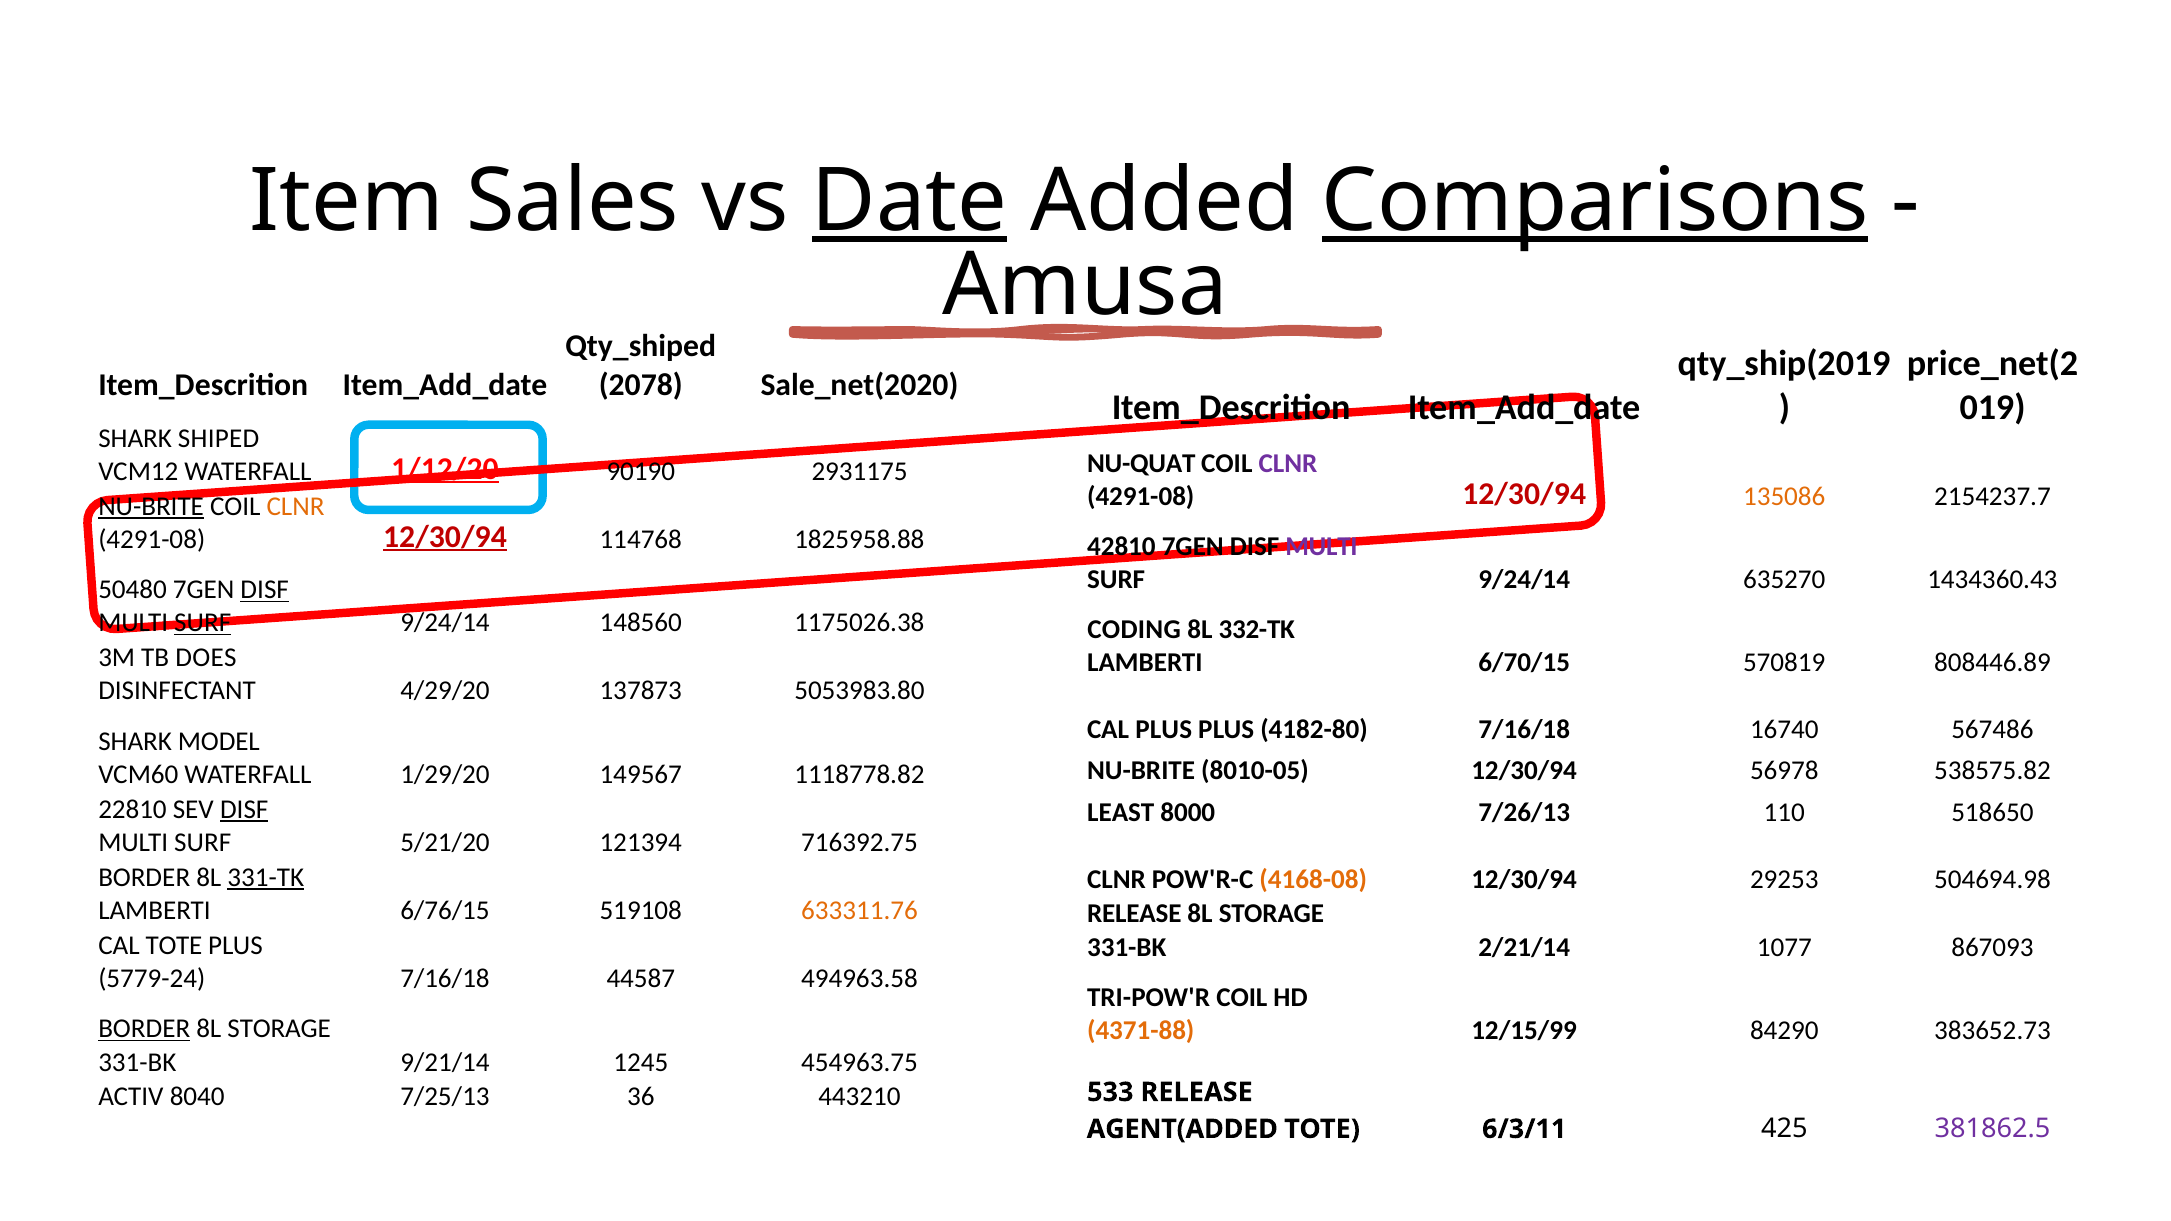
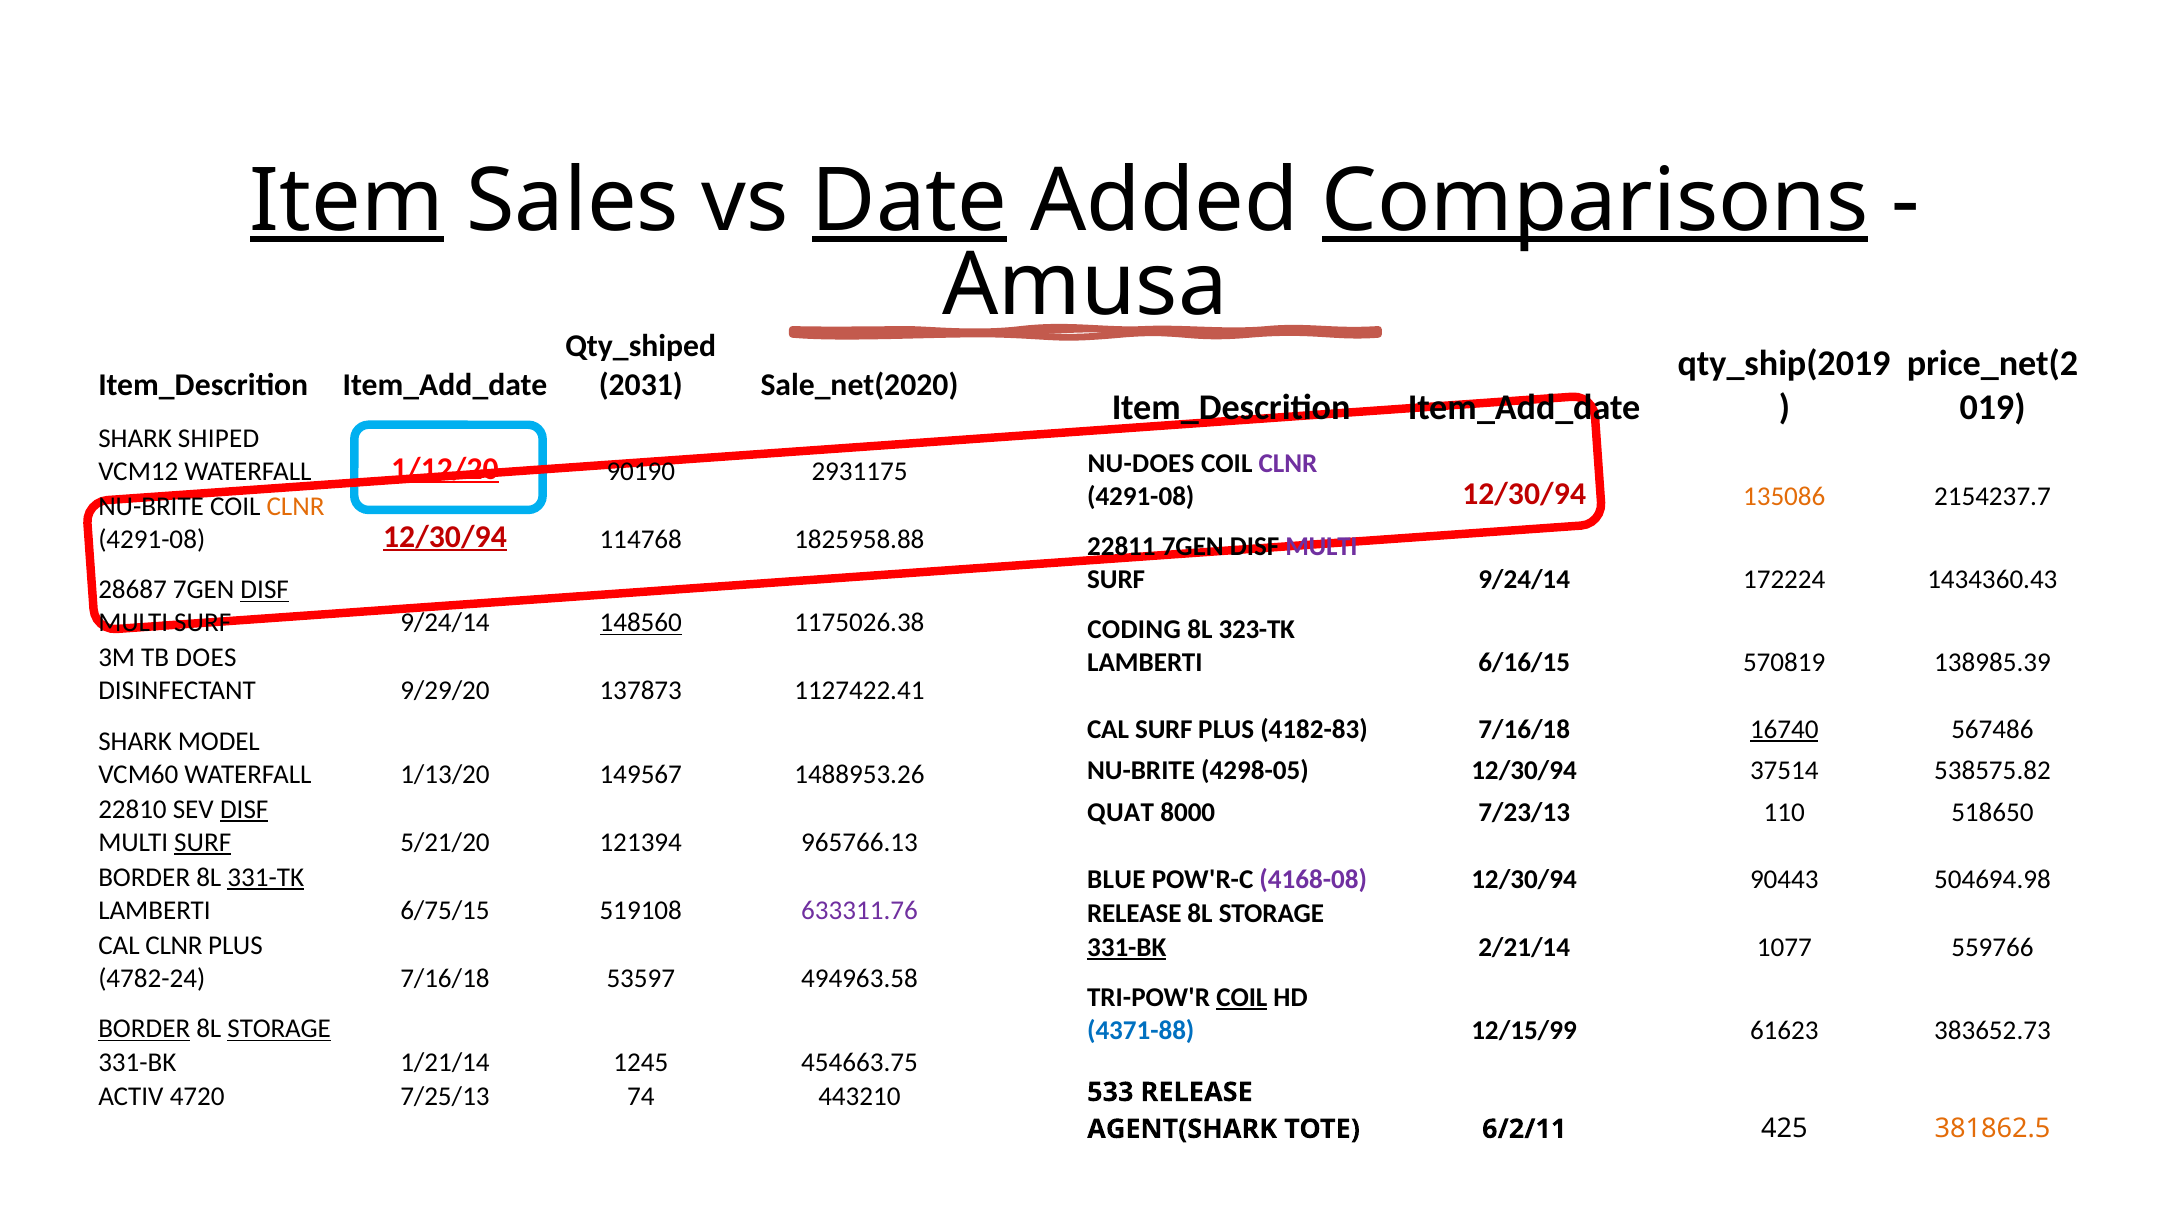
Item underline: none -> present (347, 201)
2078: 2078 -> 2031 (641, 385)
NU-QUAT: NU-QUAT -> NU-DOES (1141, 463)
NU-BRITE underline: present -> none (151, 506)
42810: 42810 -> 22811 (1121, 546)
635270: 635270 -> 172224 (1784, 580)
50480: 50480 -> 28687 (133, 590)
SURF underline: present -> none (203, 623)
148560 underline: none -> present (641, 623)
332-TK: 332-TK -> 323-TK (1257, 630)
6/70/15: 6/70/15 -> 6/16/15 (1524, 663)
808446.89: 808446.89 -> 138985.39 (1993, 663)
4/29/20: 4/29/20 -> 9/29/20 (445, 691)
5053983.80: 5053983.80 -> 1127422.41 (859, 691)
CAL PLUS: PLUS -> SURF (1164, 729)
4182-80: 4182-80 -> 4182-83 (1314, 729)
16740 underline: none -> present (1784, 729)
8010-05: 8010-05 -> 4298-05 (1255, 771)
56978: 56978 -> 37514 (1784, 771)
1/29/20: 1/29/20 -> 1/13/20 (445, 775)
1118778.82: 1118778.82 -> 1488953.26 (859, 775)
LEAST: LEAST -> QUAT (1121, 813)
7/26/13: 7/26/13 -> 7/23/13 (1524, 813)
SURF underline: none -> present (203, 843)
716392.75: 716392.75 -> 965766.13 (860, 843)
CLNR: CLNR -> BLUE (1116, 879)
4168-08 colour: orange -> purple (1313, 879)
29253: 29253 -> 90443 (1784, 879)
6/76/15: 6/76/15 -> 6/75/15 (445, 911)
633311.76 colour: orange -> purple (860, 911)
CAL TOTE: TOTE -> CLNR (174, 945)
331-BK underline: none -> present (1127, 947)
867093: 867093 -> 559766 (1992, 947)
5779-24: 5779-24 -> 4782-24 (152, 978)
44587: 44587 -> 53597 (641, 978)
COIL underline: none -> present (1242, 997)
STORAGE underline: none -> present (279, 1029)
4371-88 colour: orange -> blue (1141, 1030)
84290: 84290 -> 61623 (1784, 1030)
9/21/14: 9/21/14 -> 1/21/14 (445, 1062)
454963.75: 454963.75 -> 454663.75 (860, 1062)
8040: 8040 -> 4720 (197, 1097)
36: 36 -> 74 (641, 1097)
AGENT(ADDED: AGENT(ADDED -> AGENT(SHARK (1182, 1129)
6/3/11: 6/3/11 -> 6/2/11 (1524, 1129)
381862.5 colour: purple -> orange (1992, 1129)
